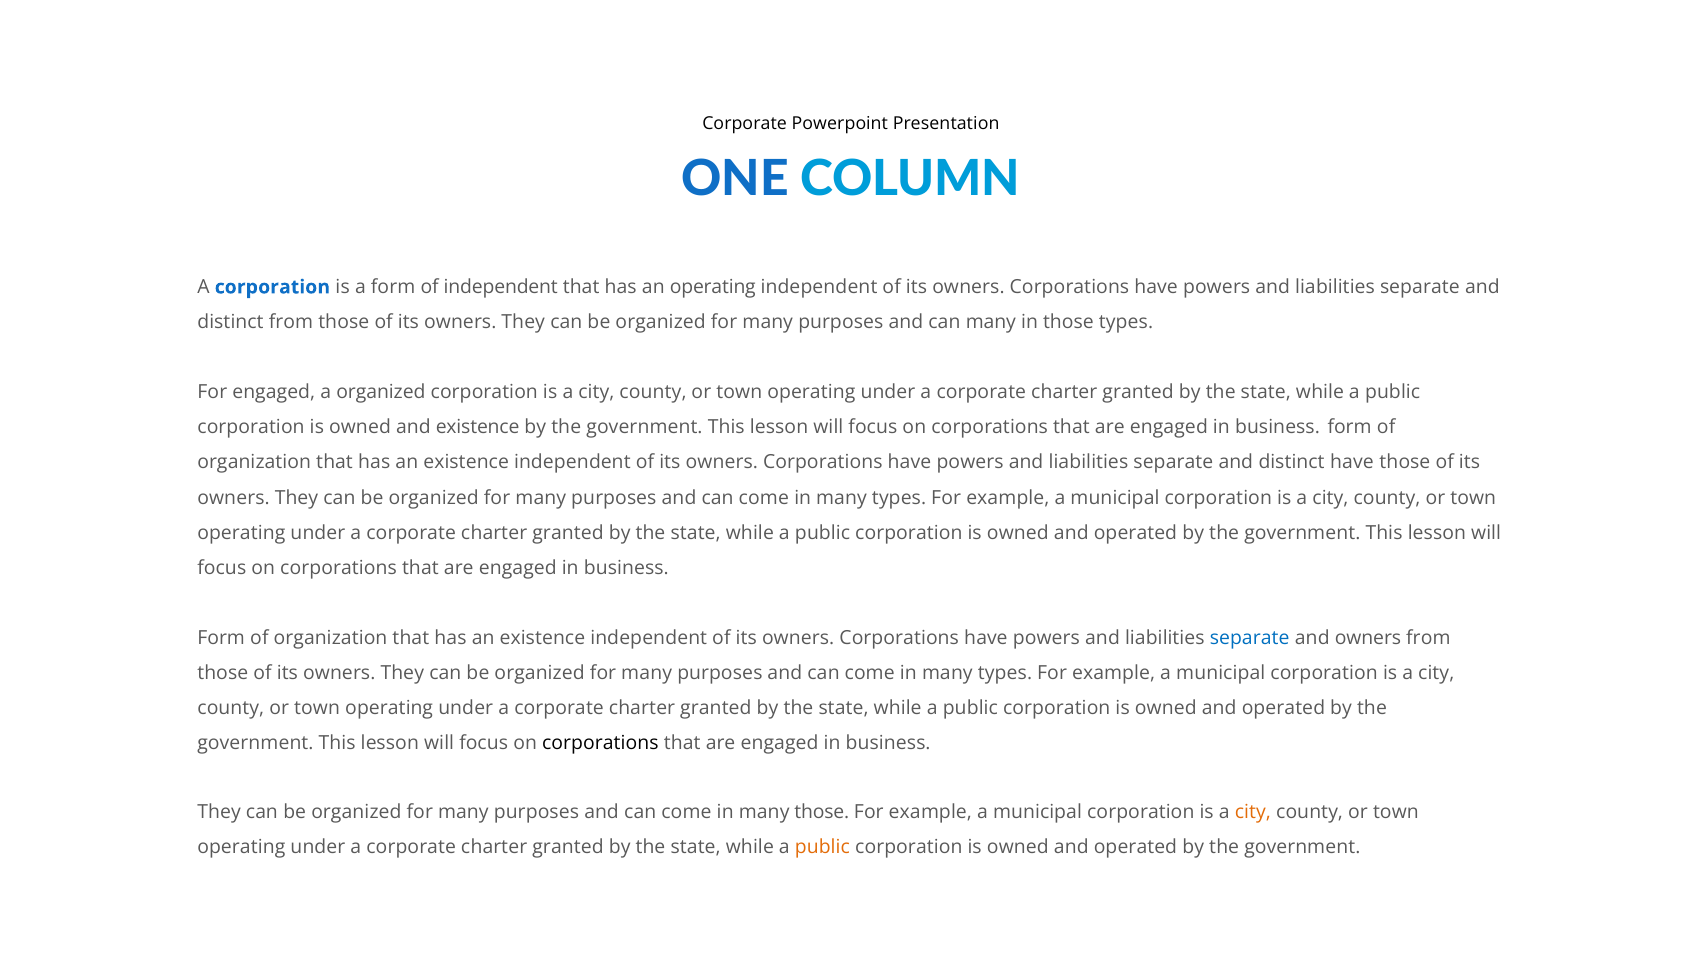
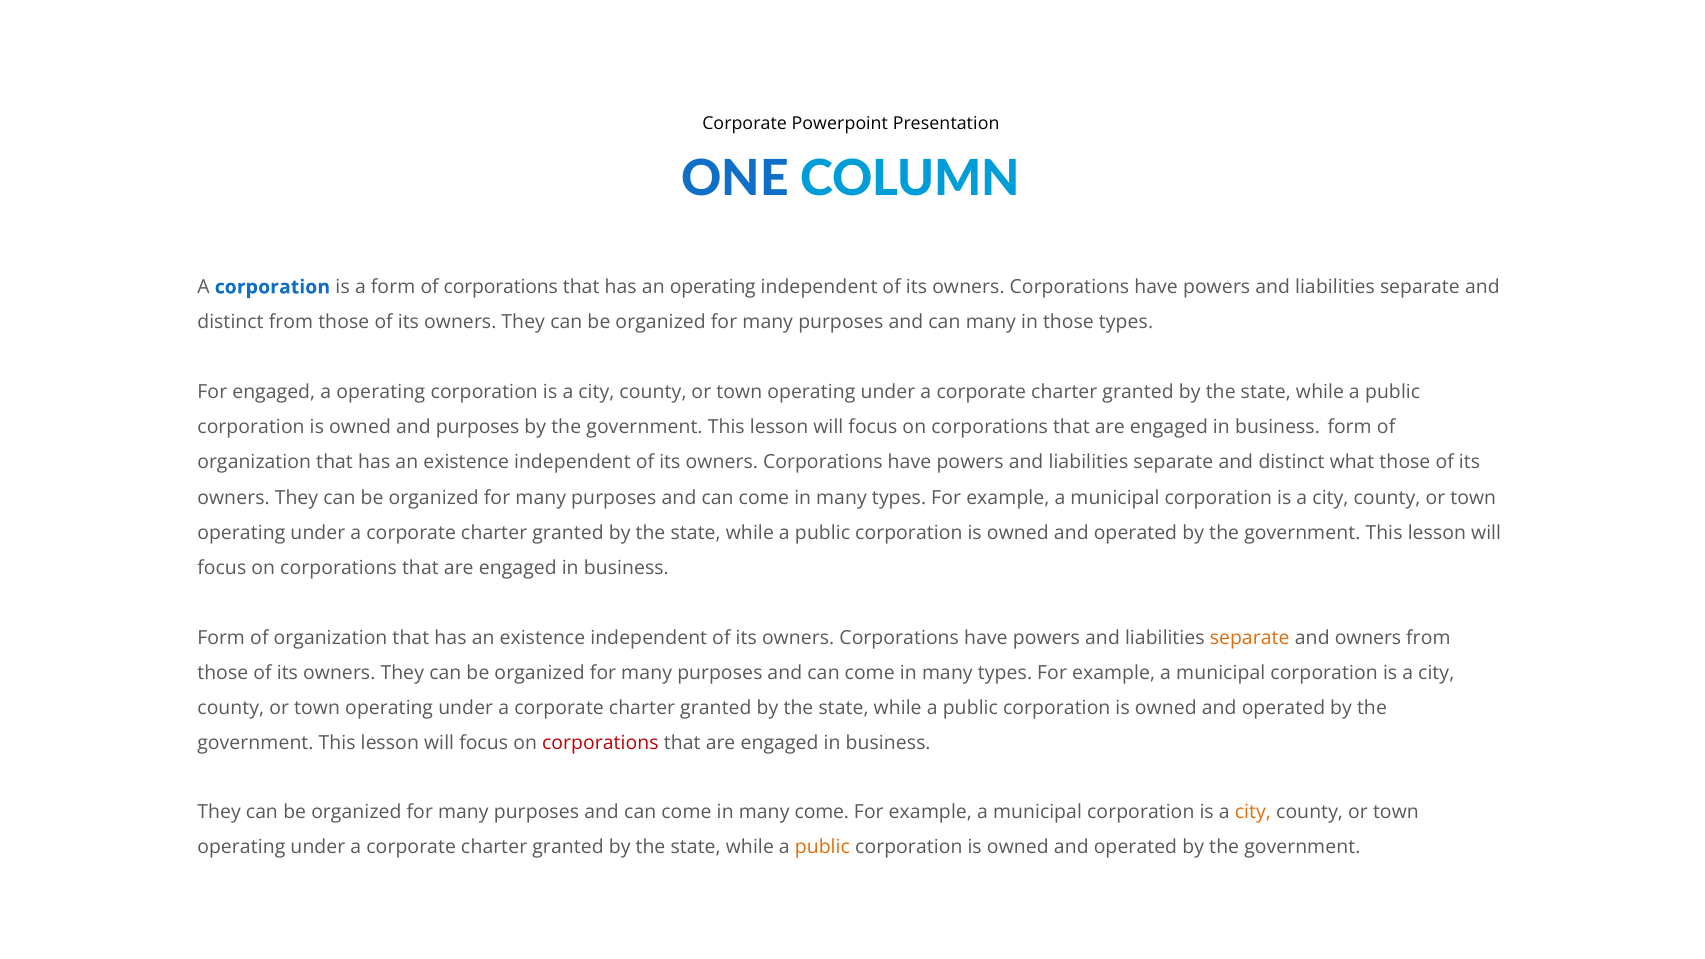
of independent: independent -> corporations (501, 287)
a organized: organized -> operating (381, 392)
and existence: existence -> purposes (478, 427)
distinct have: have -> what (1352, 463)
separate colour: blue -> orange (1250, 638)
corporations colour: black -> red (600, 743)
many those: those -> come (822, 812)
